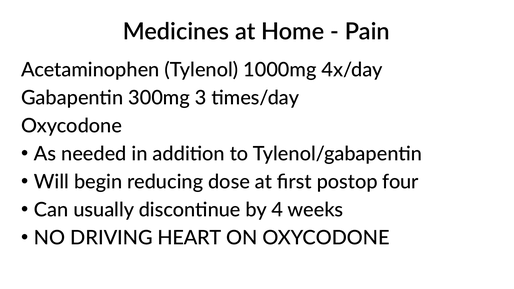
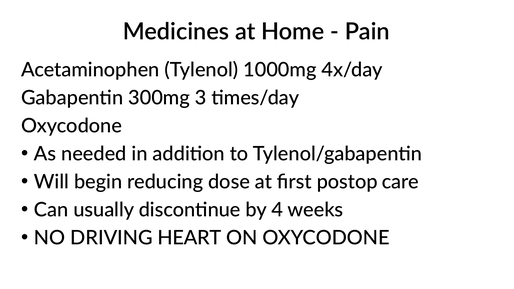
four: four -> care (400, 182)
